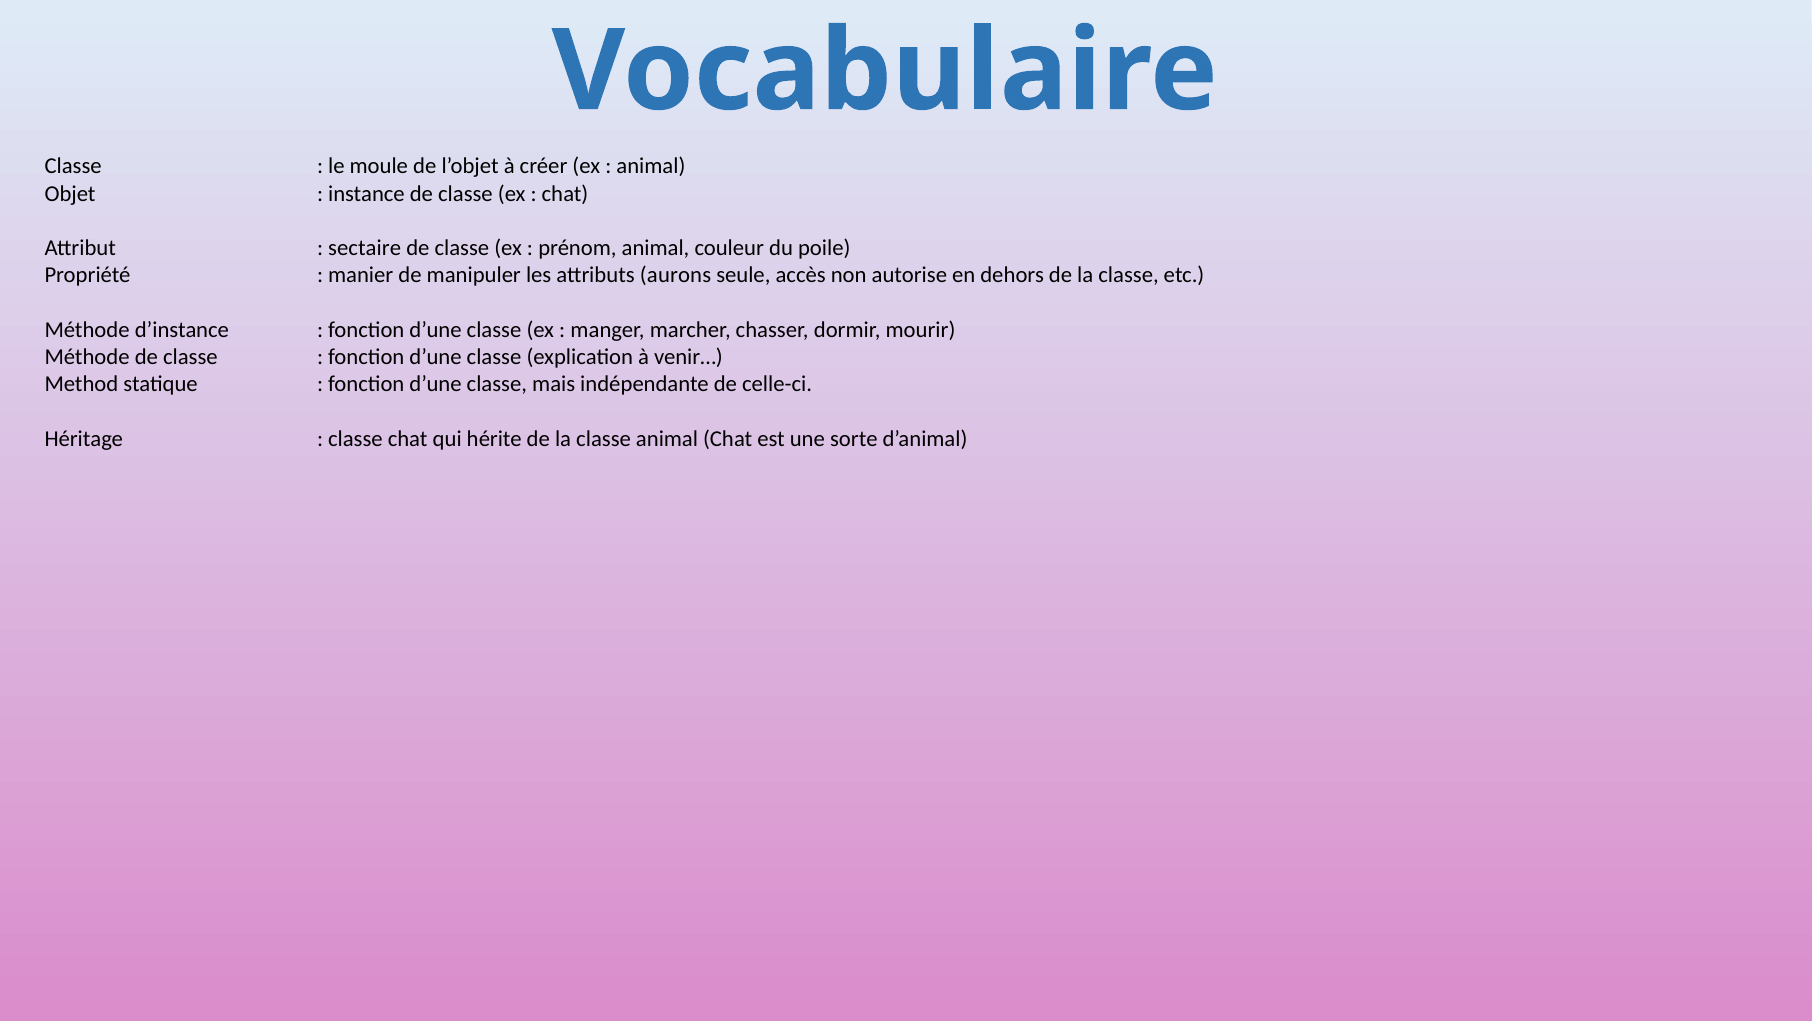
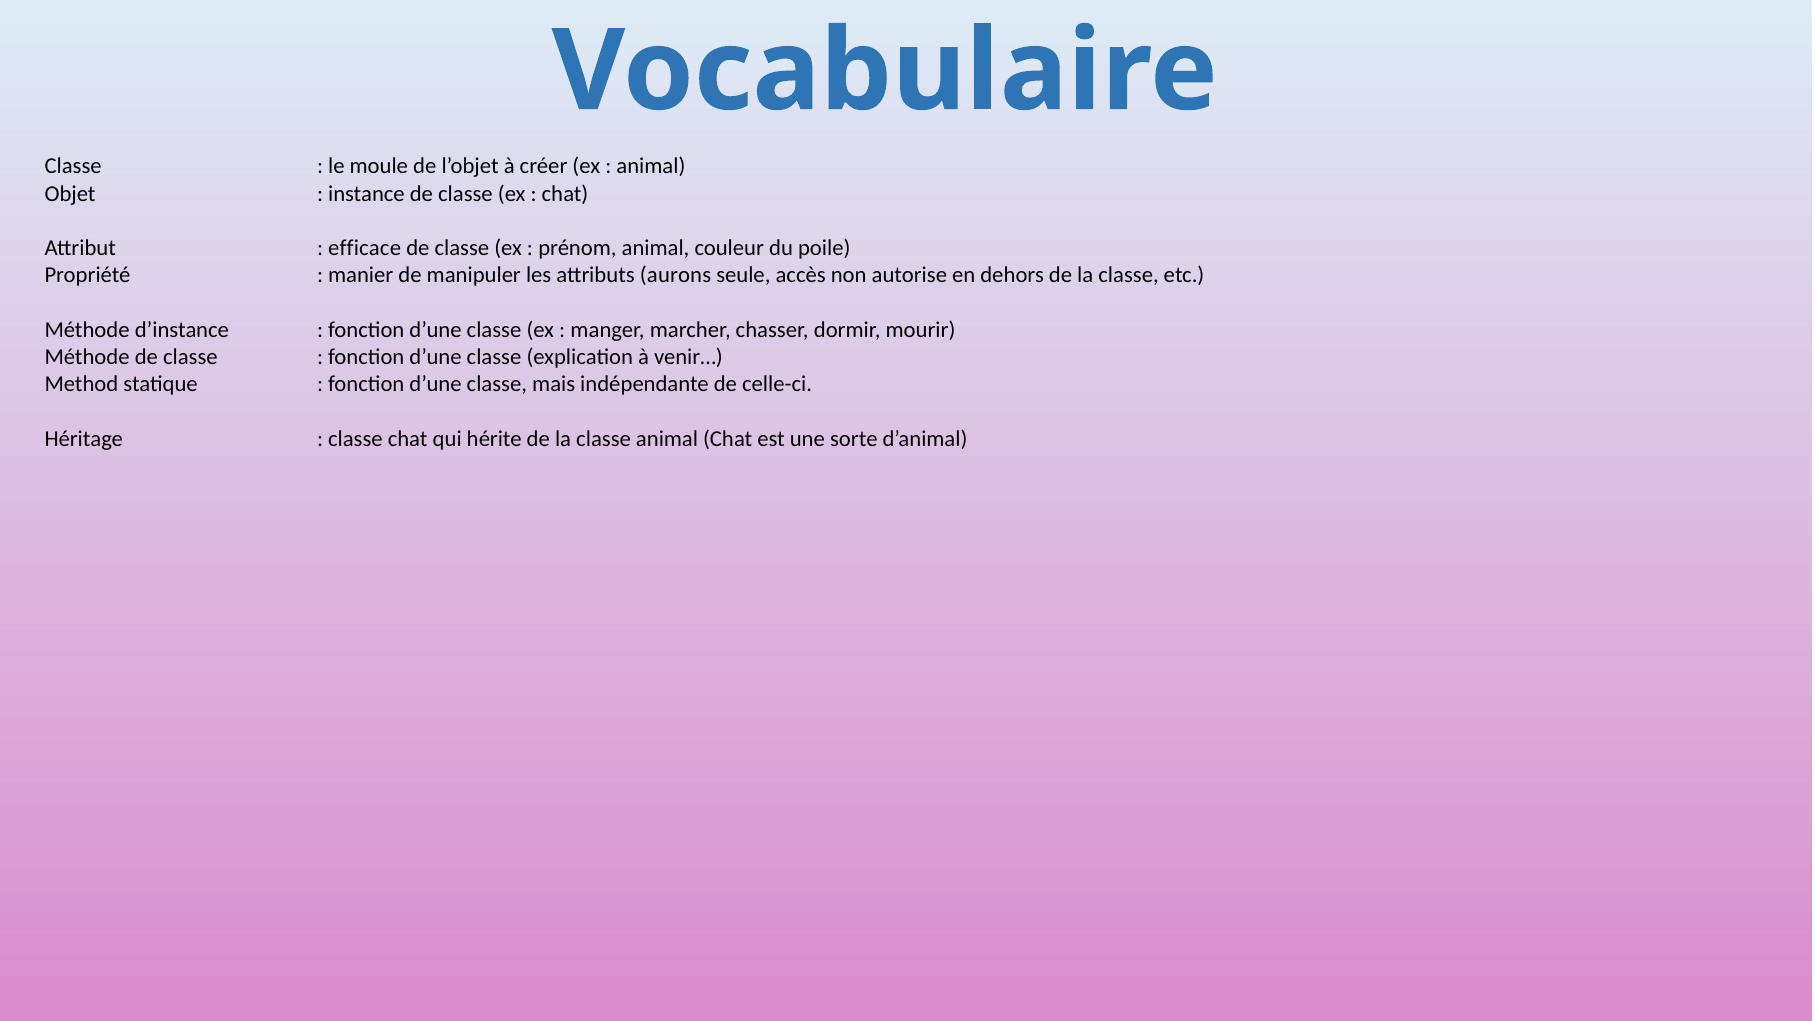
sectaire: sectaire -> efficace (365, 248)
